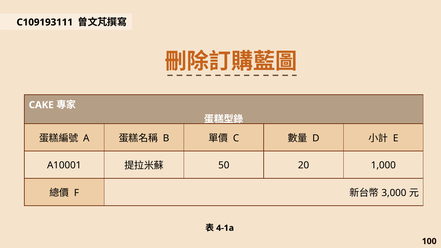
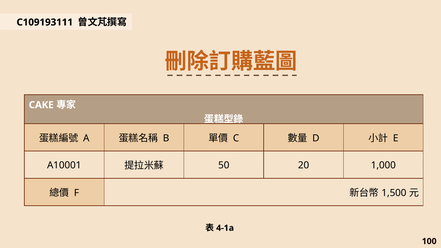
3,000: 3,000 -> 1,500 (394, 193)
